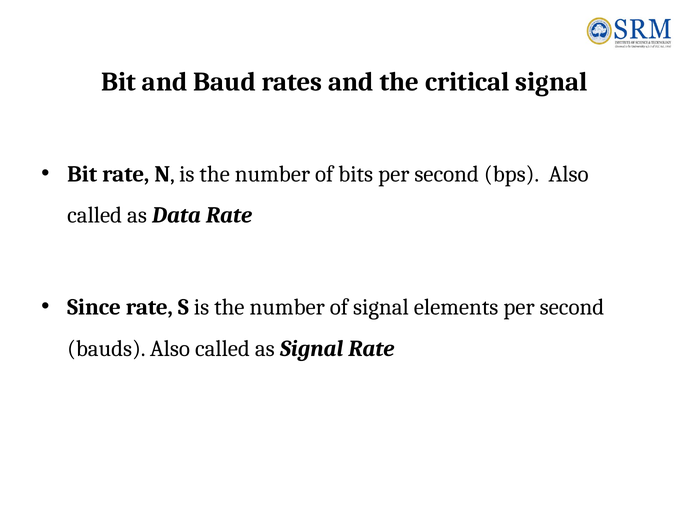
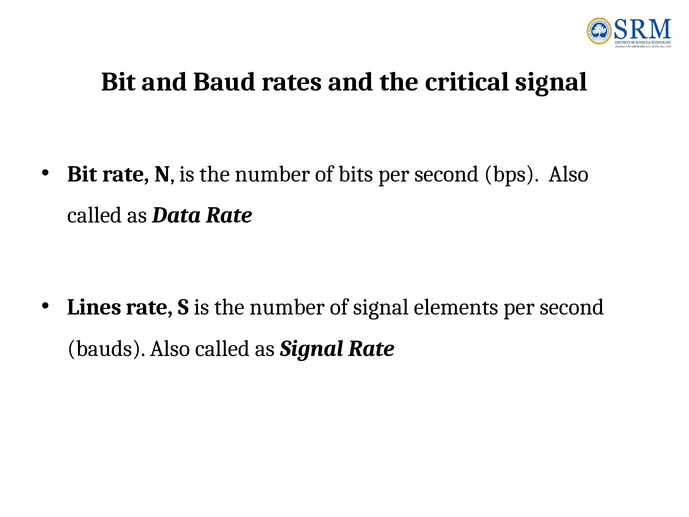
Since: Since -> Lines (94, 307)
